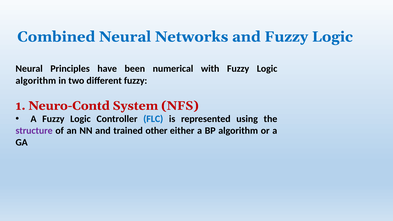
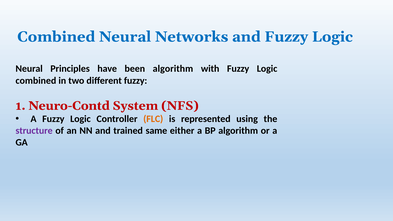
been numerical: numerical -> algorithm (173, 69)
algorithm: algorithm -> combined (36, 81)
FLC colour: blue -> orange (153, 119)
other: other -> same (156, 131)
